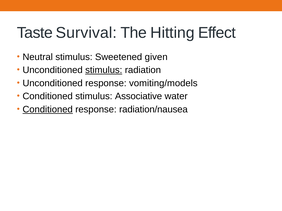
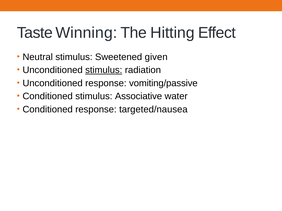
Survival: Survival -> Winning (86, 33)
vomiting/models: vomiting/models -> vomiting/passive (163, 83)
Conditioned underline: present -> none (48, 110)
radiation/nausea: radiation/nausea -> targeted/nausea (153, 110)
